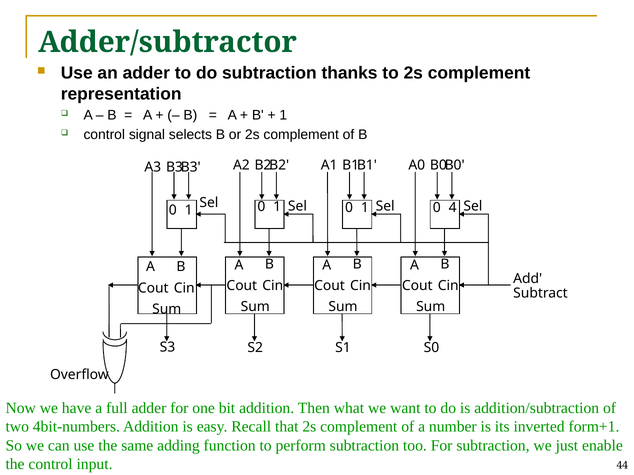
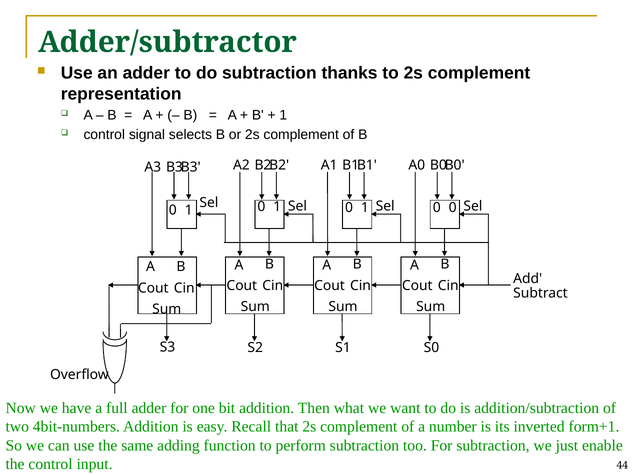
1 0 4: 4 -> 0 (453, 208)
